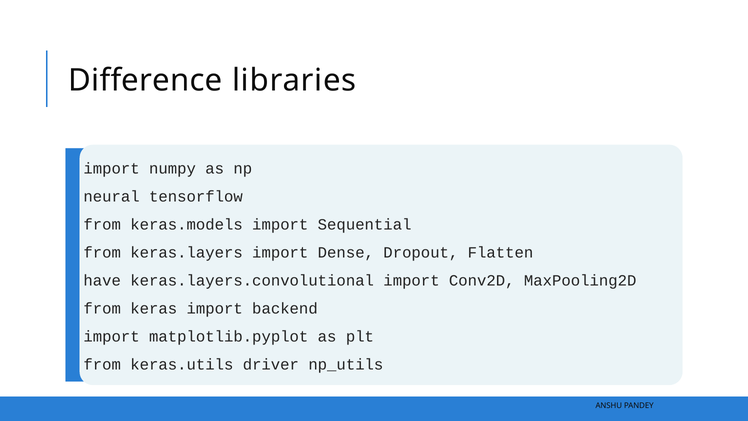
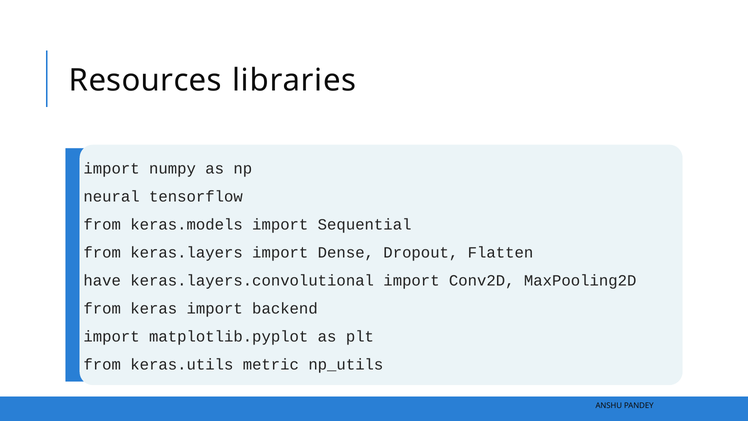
Difference: Difference -> Resources (145, 81)
driver: driver -> metric (271, 365)
